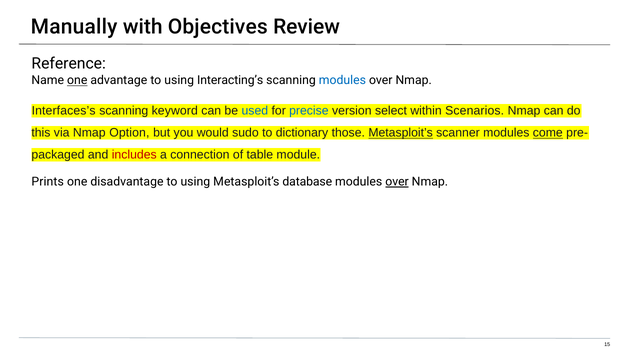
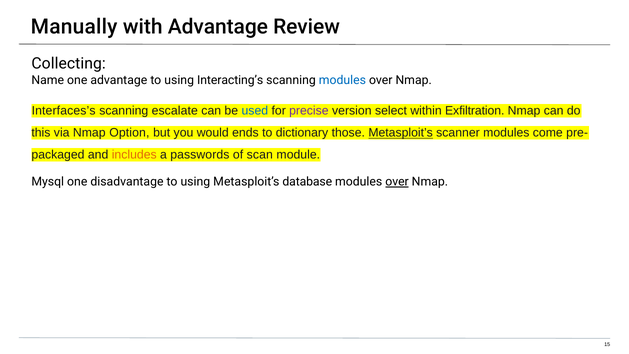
with Objectives: Objectives -> Advantage (218, 27)
Reference: Reference -> Collecting (69, 63)
one underline: present -> none (77, 80)
keyword: keyword -> escalate (175, 111)
precise colour: blue -> purple (309, 111)
Scenarios: Scenarios -> Exfiltration (475, 111)
sudo: sudo -> ends (245, 133)
come underline: present -> none (548, 133)
includes colour: red -> orange (134, 155)
connection: connection -> passwords (200, 155)
table: table -> scan (260, 155)
Prints: Prints -> Mysql (48, 182)
